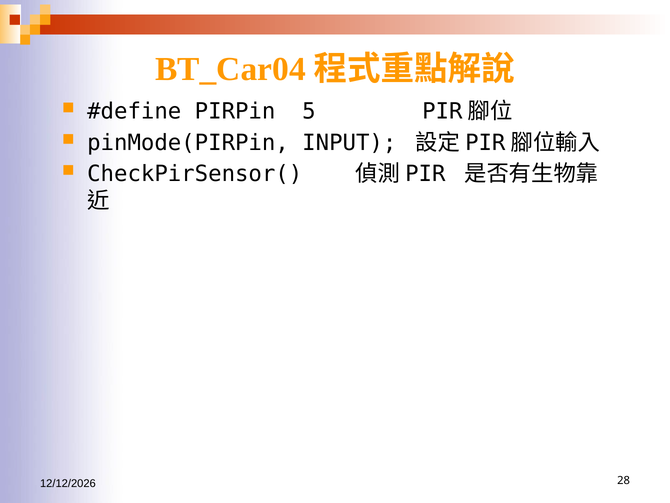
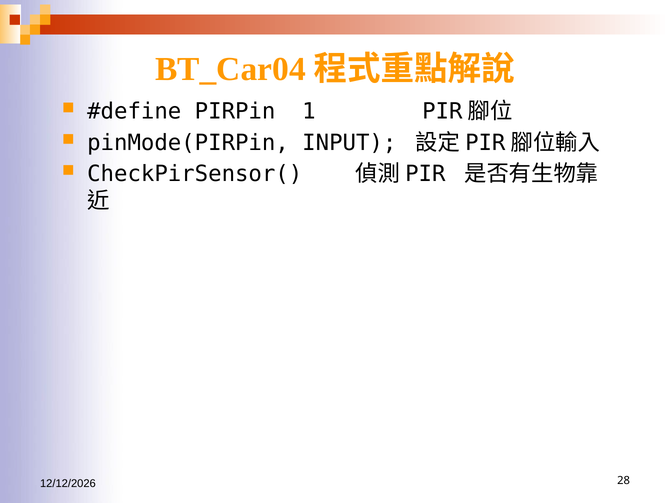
5: 5 -> 1 (309, 111)
